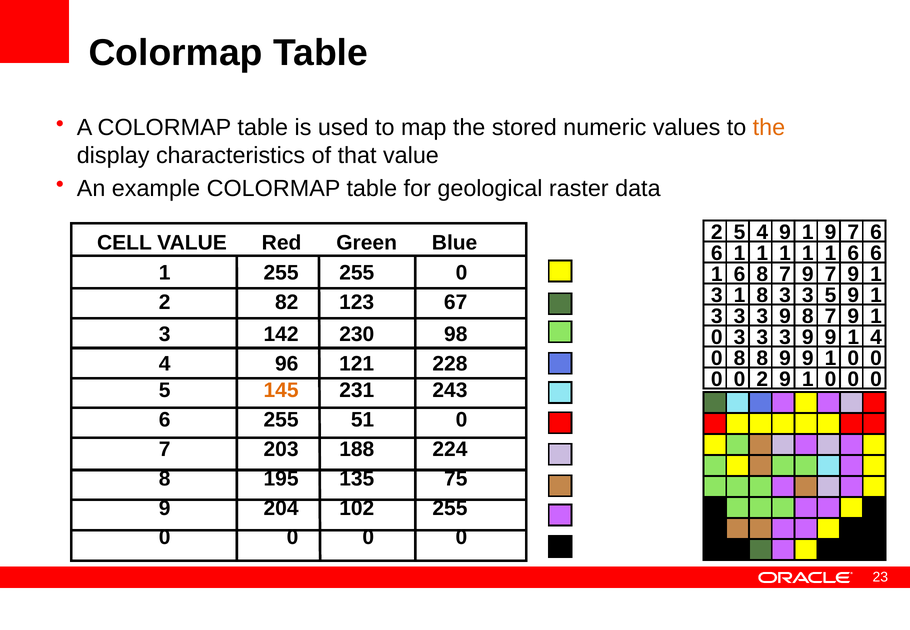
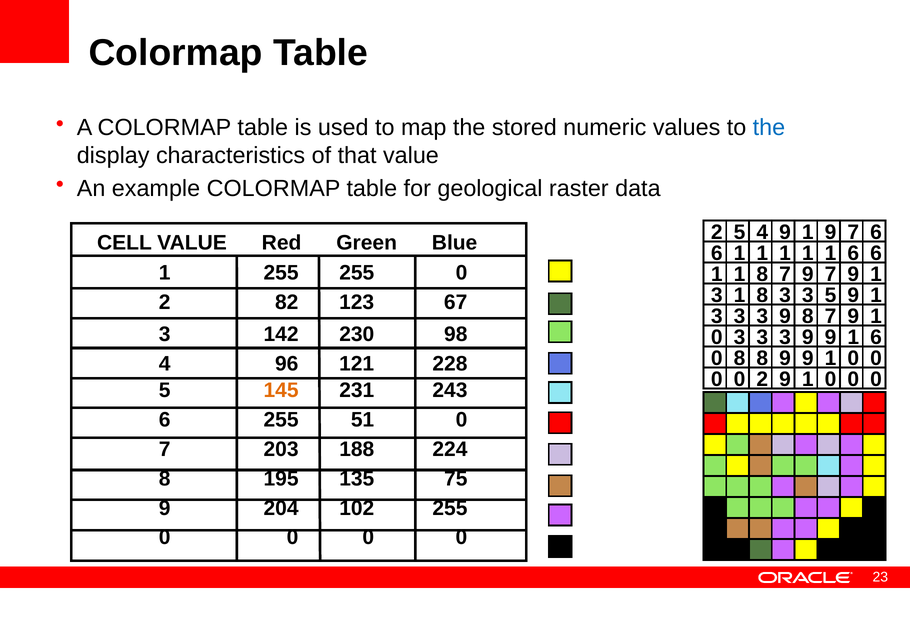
the colour: orange -> blue (769, 128)
6: 6 -> 1 (740, 274)
9 4: 4 -> 6 (876, 337)
